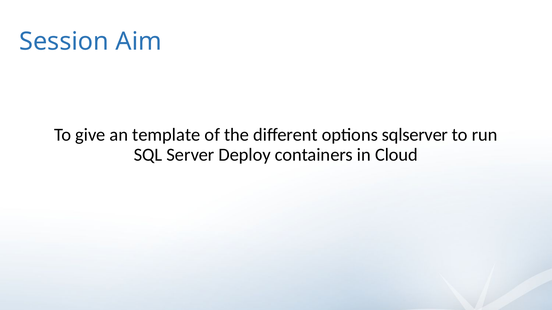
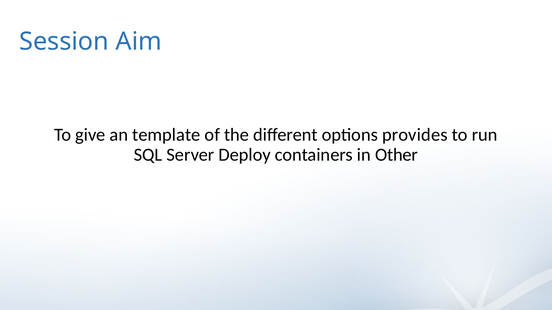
sqlserver: sqlserver -> provides (415, 135)
Cloud: Cloud -> Other (397, 155)
